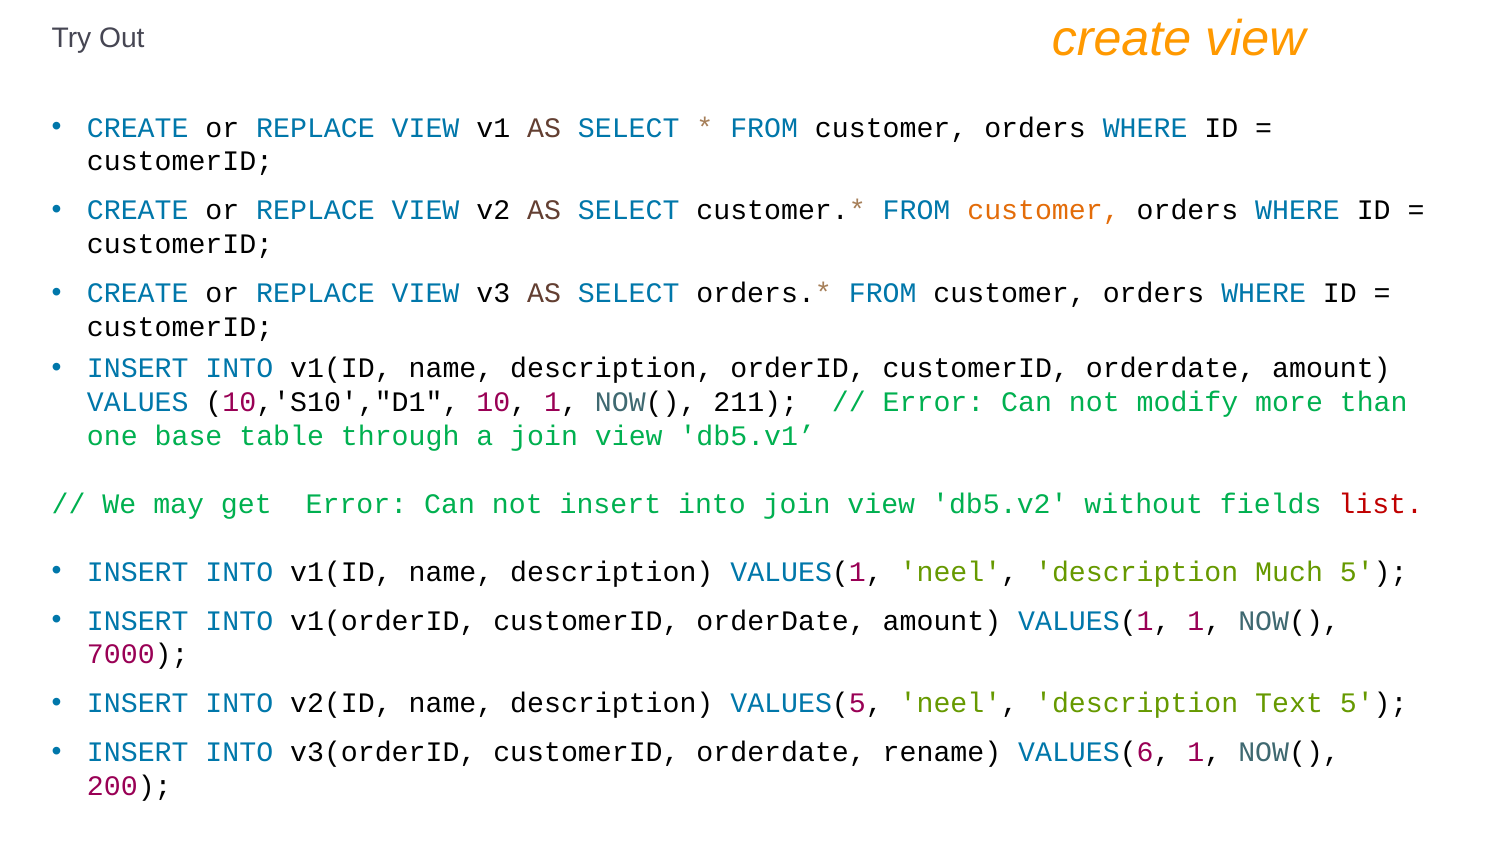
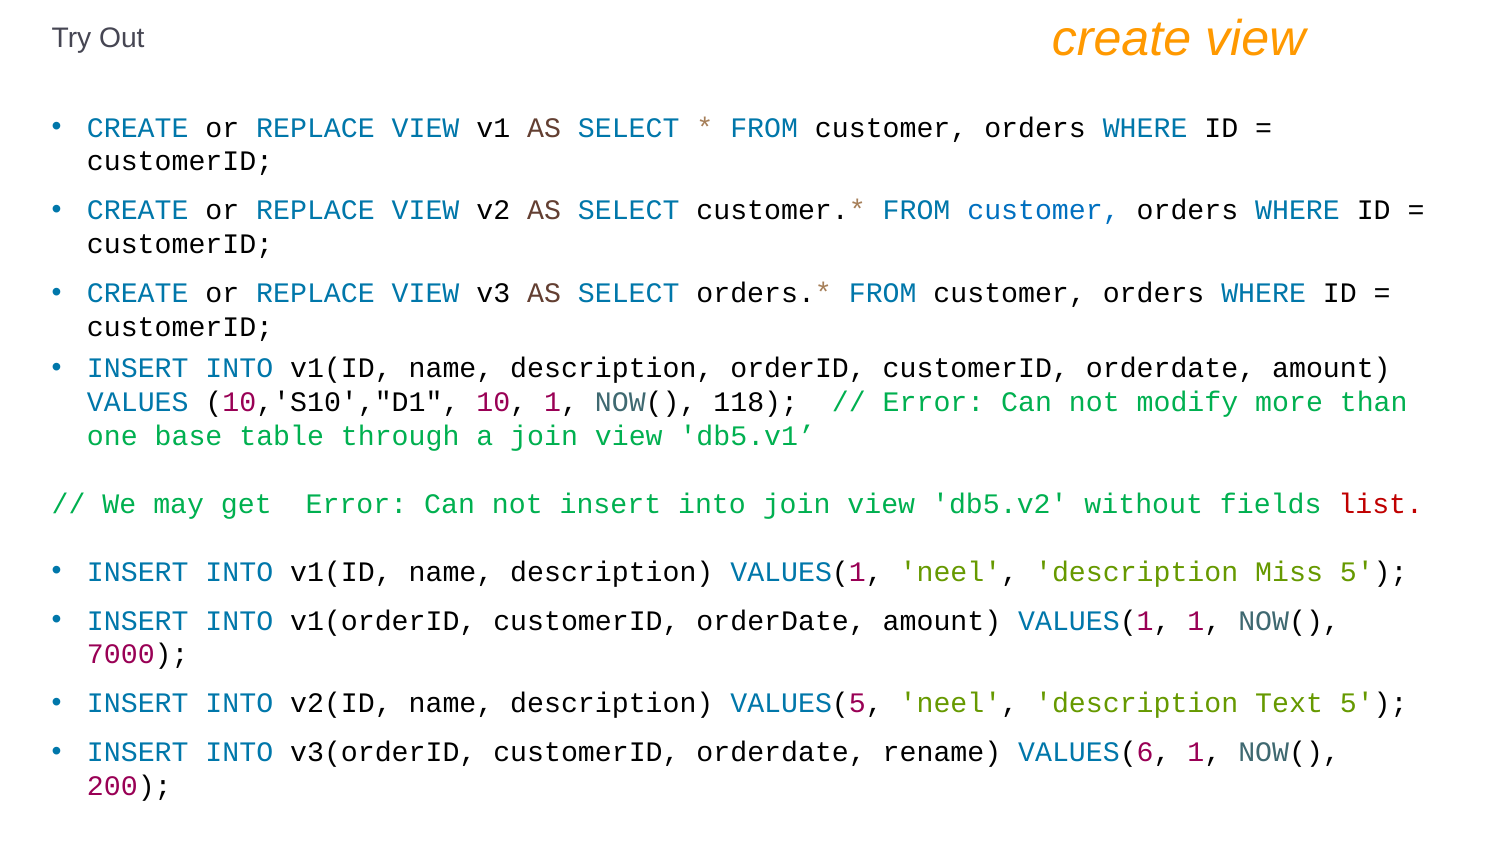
customer colour: orange -> blue (1044, 210)
211: 211 -> 118 (756, 402)
Much: Much -> Miss (1289, 572)
